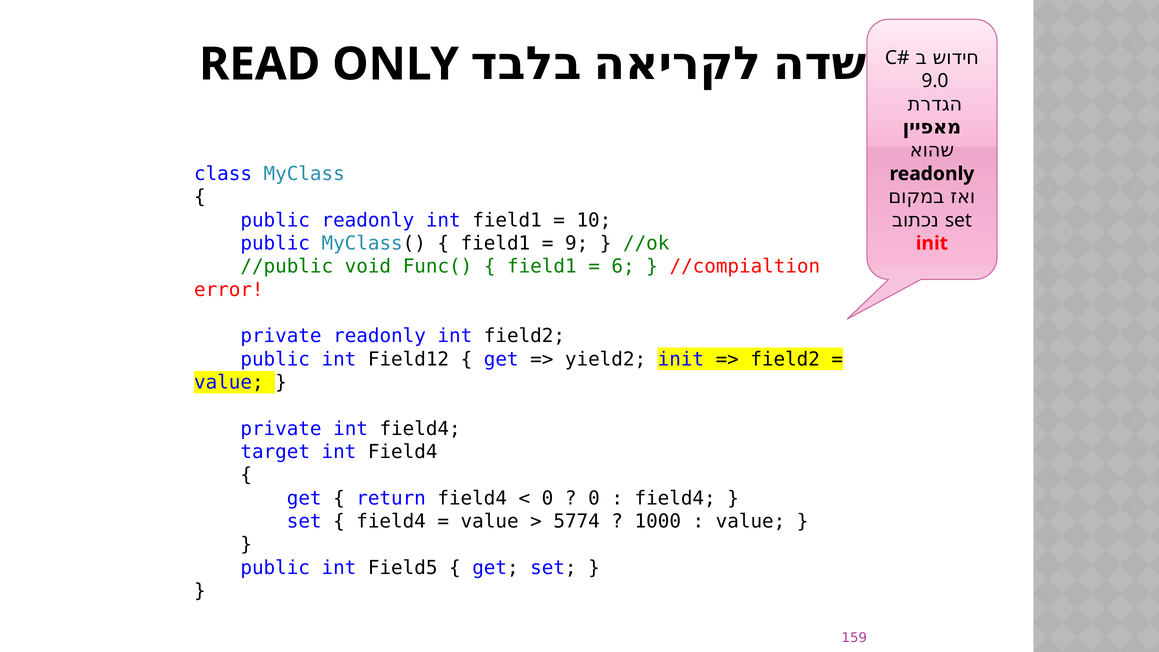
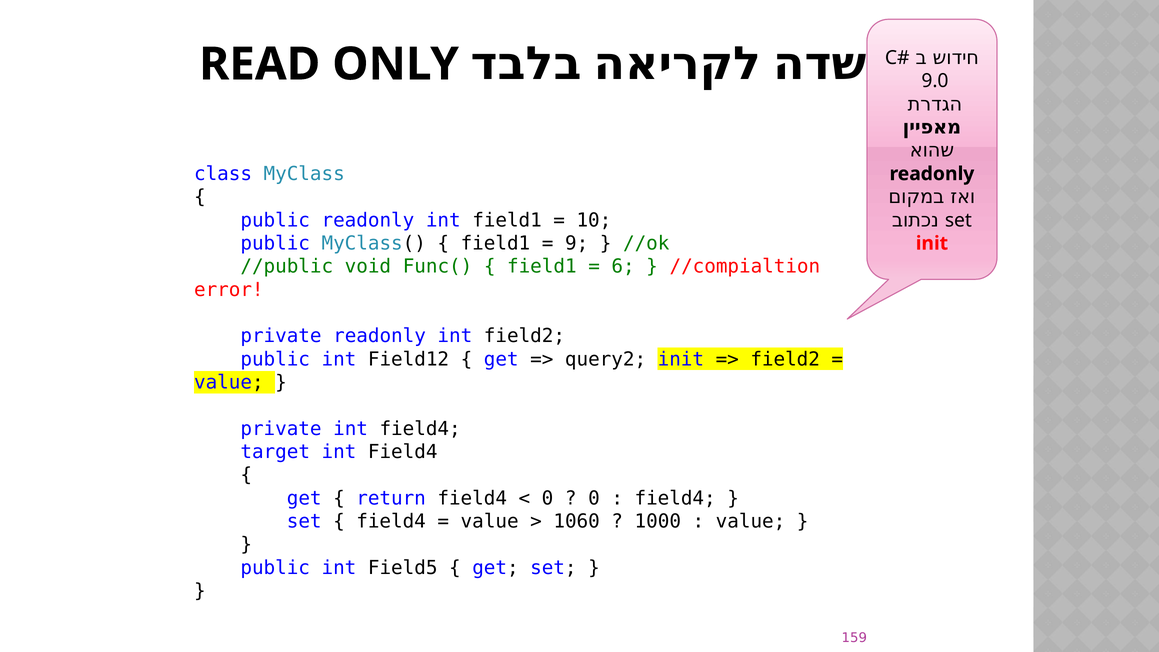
yield2: yield2 -> query2 (606, 359)
5774: 5774 -> 1060 (577, 521)
